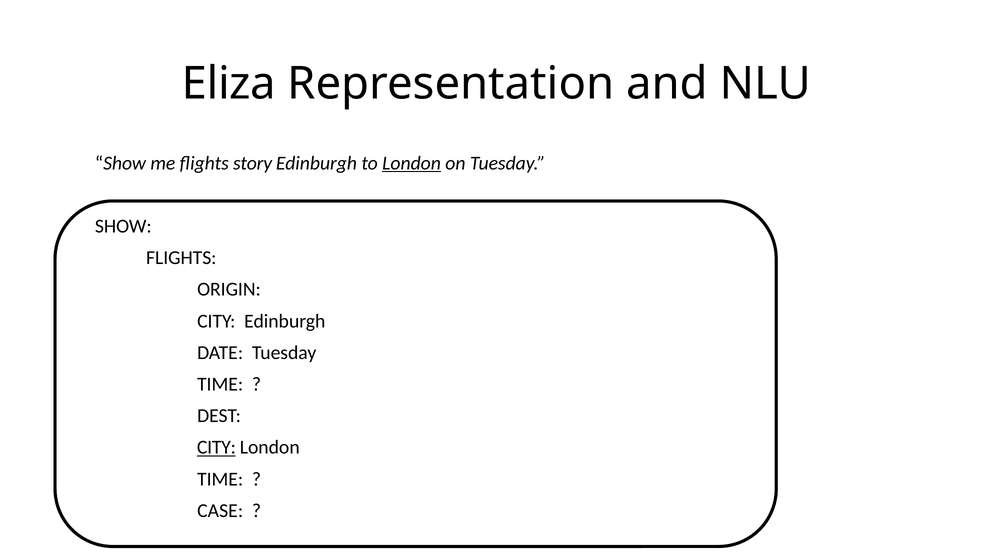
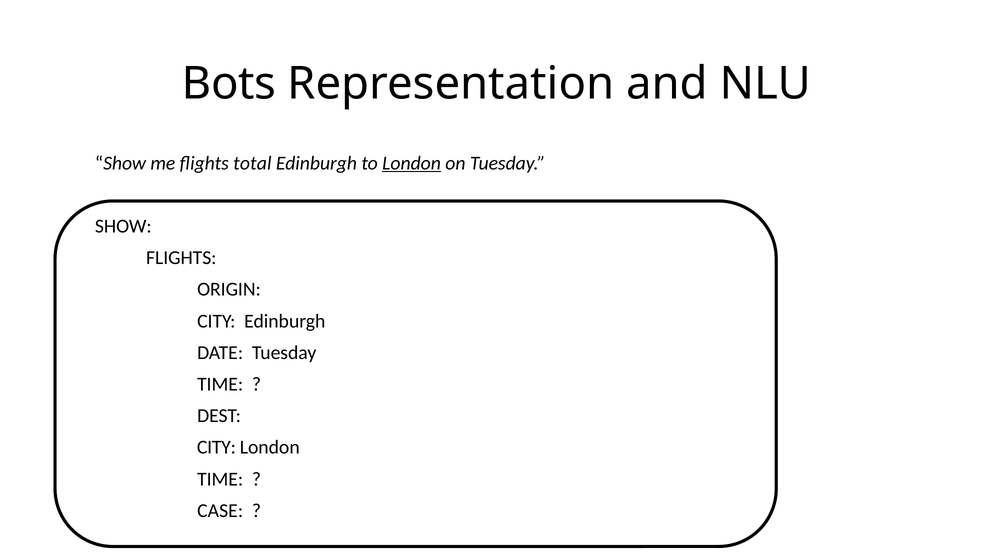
Eliza: Eliza -> Bots (229, 83)
story: story -> total (252, 163)
CITY underline: present -> none (216, 448)
